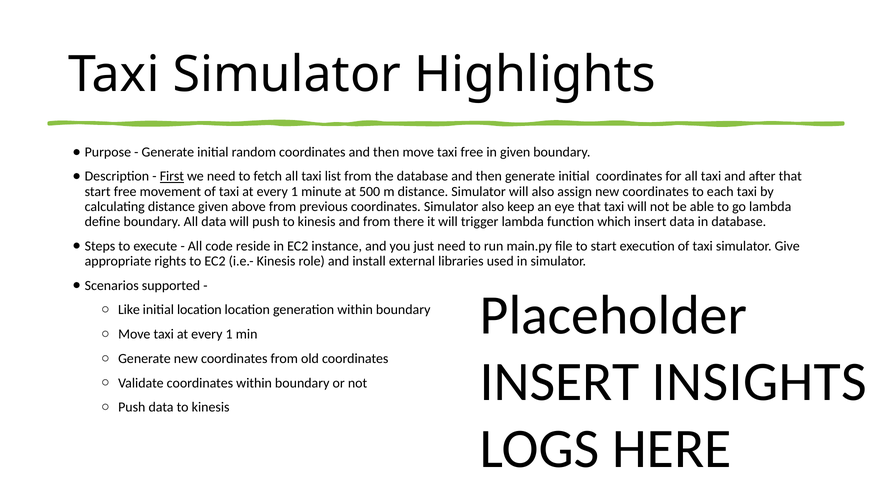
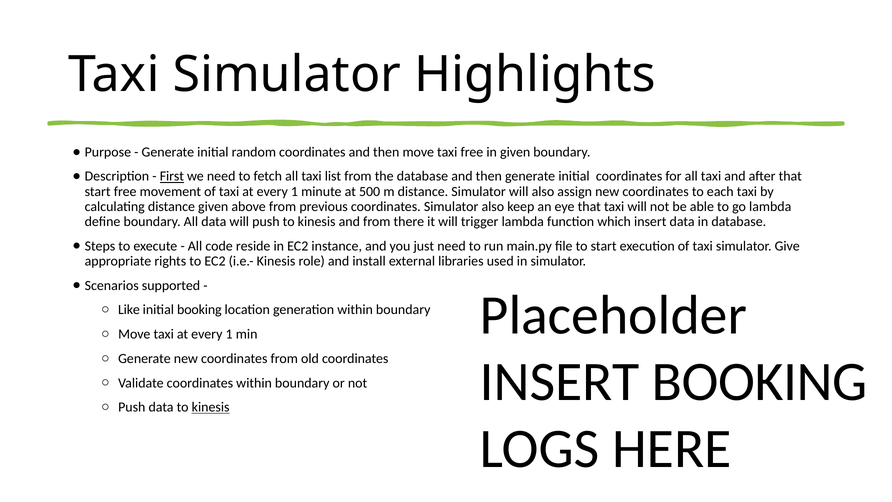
initial location: location -> booking (199, 310)
INSERT INSIGHTS: INSIGHTS -> BOOKING (760, 382)
kinesis underline: none -> present (211, 407)
